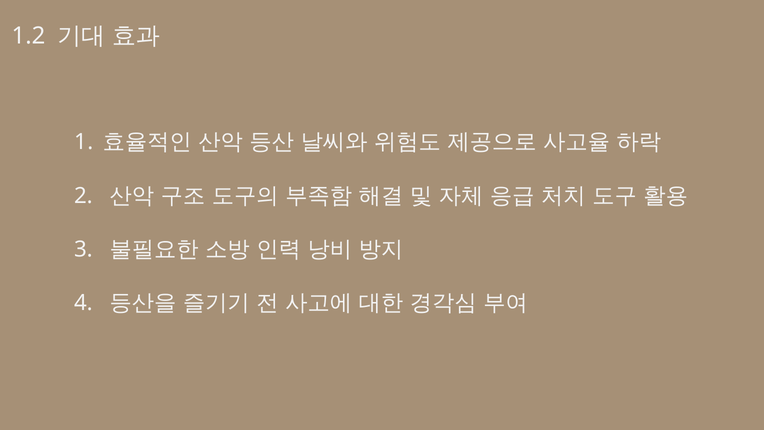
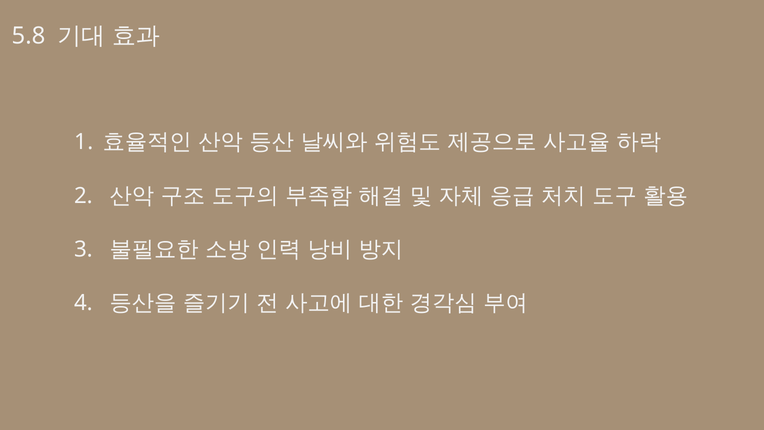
1.2: 1.2 -> 5.8 (28, 36)
